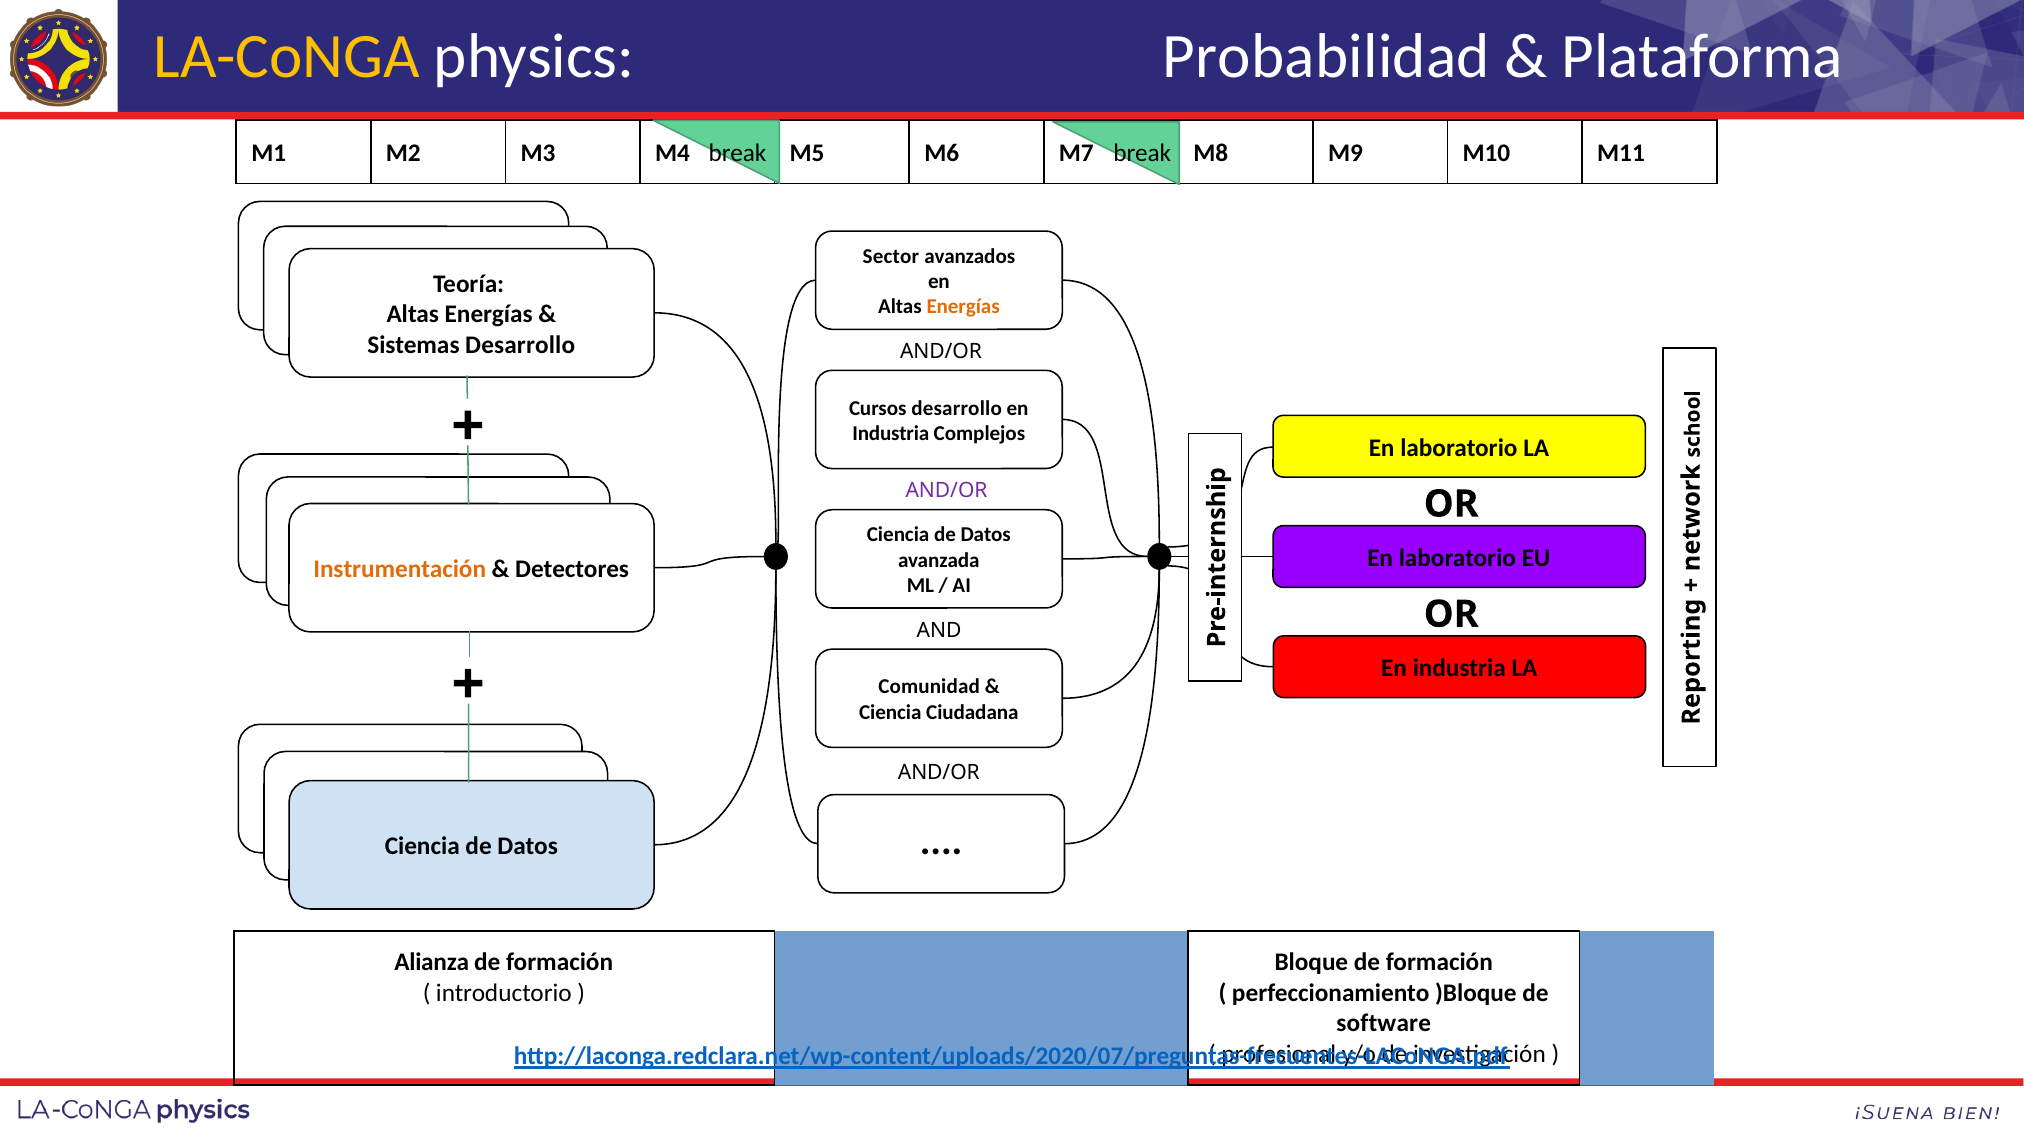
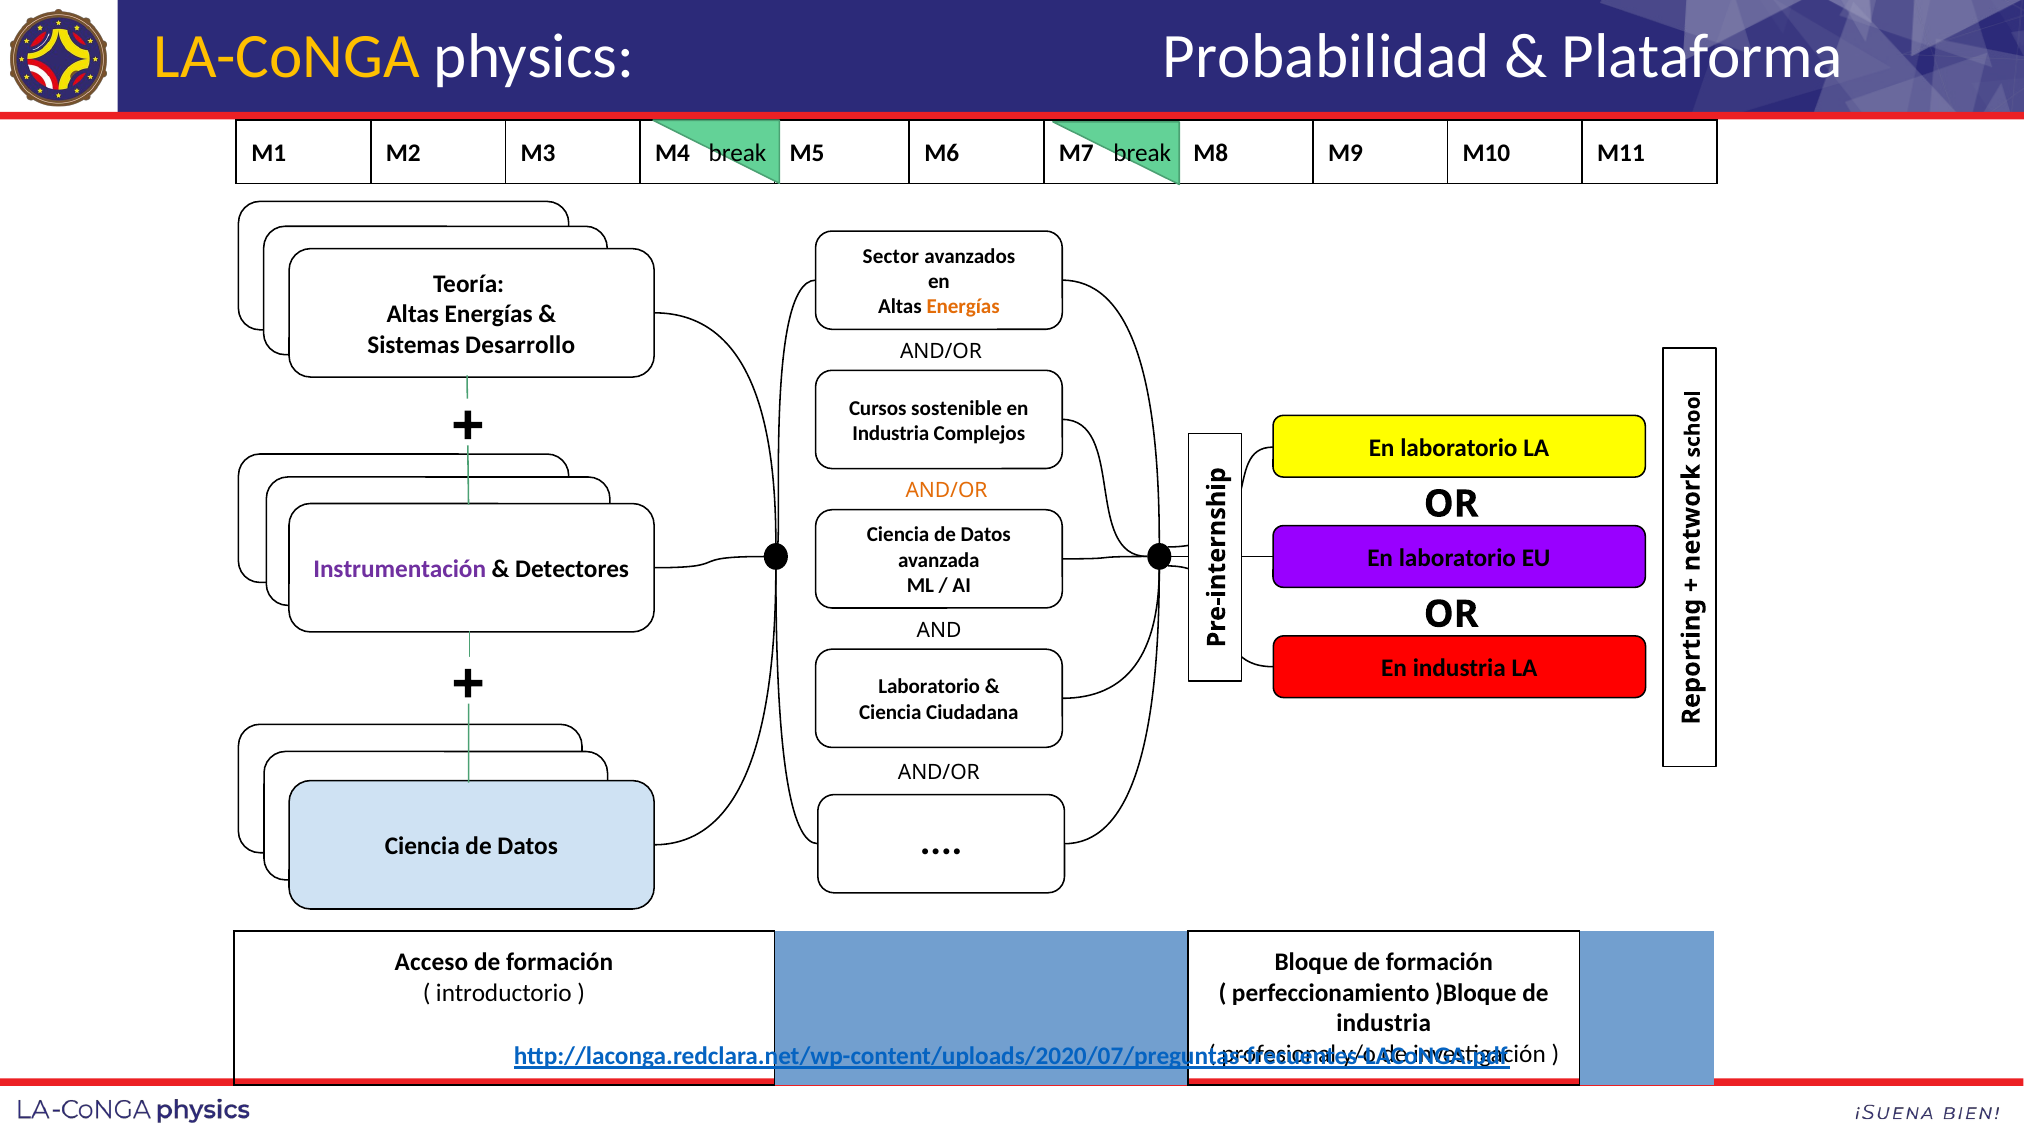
Cursos desarrollo: desarrollo -> sostenible (957, 408)
AND/OR colour: purple -> orange (947, 490)
Instrumentación colour: orange -> purple (400, 569)
Comunidad: Comunidad -> Laboratorio (929, 687)
Alianza: Alianza -> Acceso (431, 961)
software: software -> industria (1384, 1023)
